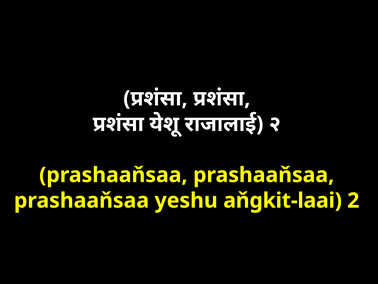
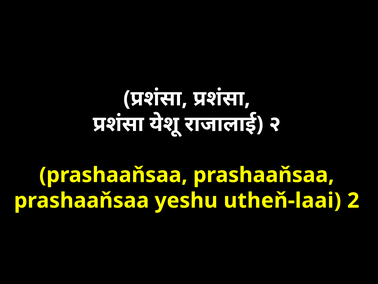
aňgkit-laai: aňgkit-laai -> utheň-laai (282, 200)
